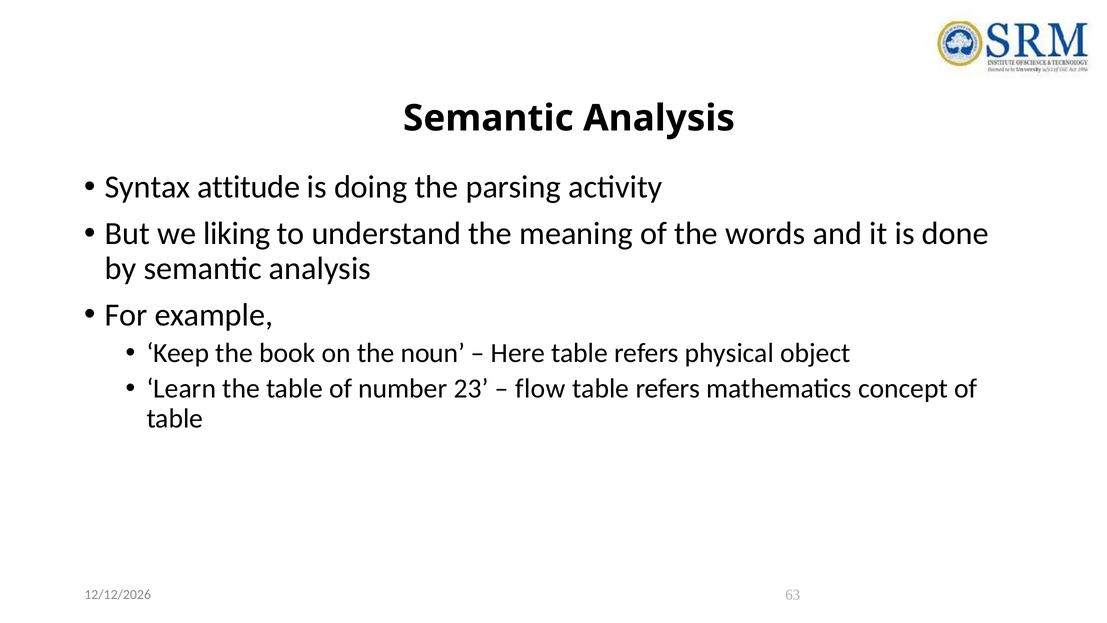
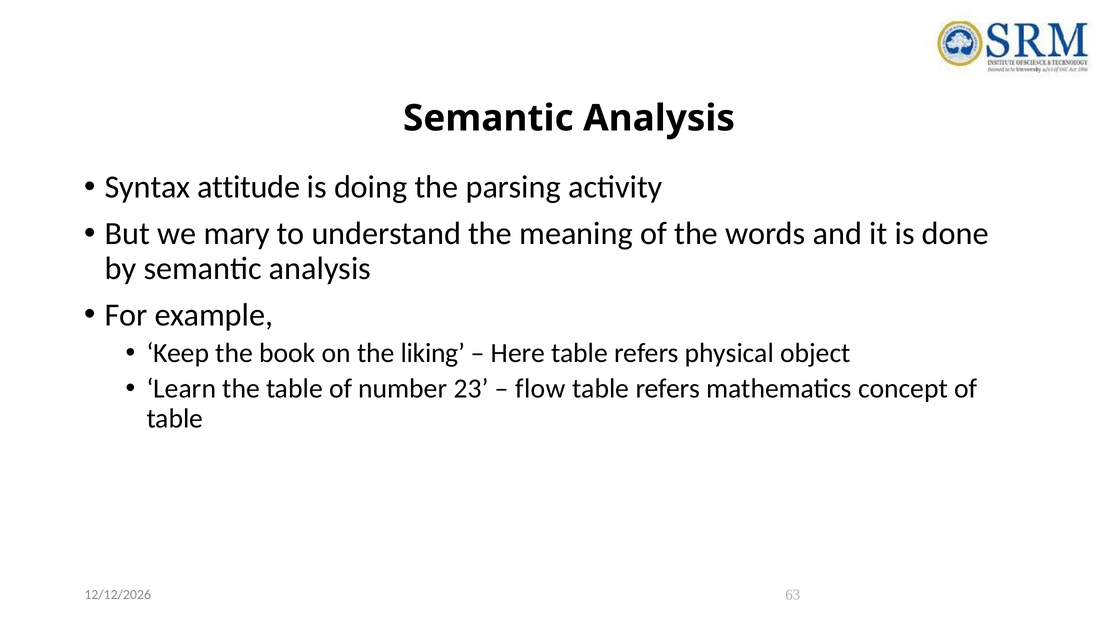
liking: liking -> mary (237, 234)
noun: noun -> liking (433, 353)
